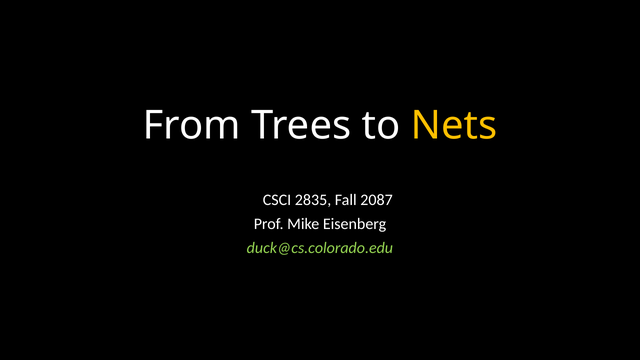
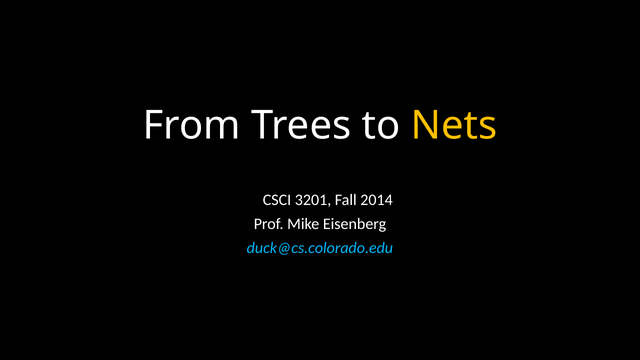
2835: 2835 -> 3201 (313, 200)
2087: 2087 -> 2014 (377, 200)
duck@cs.colorado.edu colour: light green -> light blue (320, 248)
